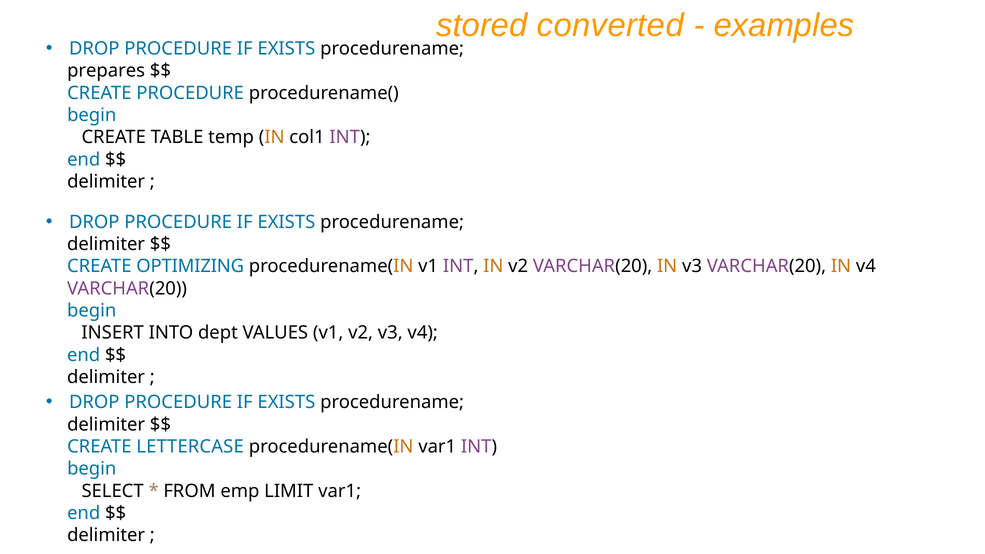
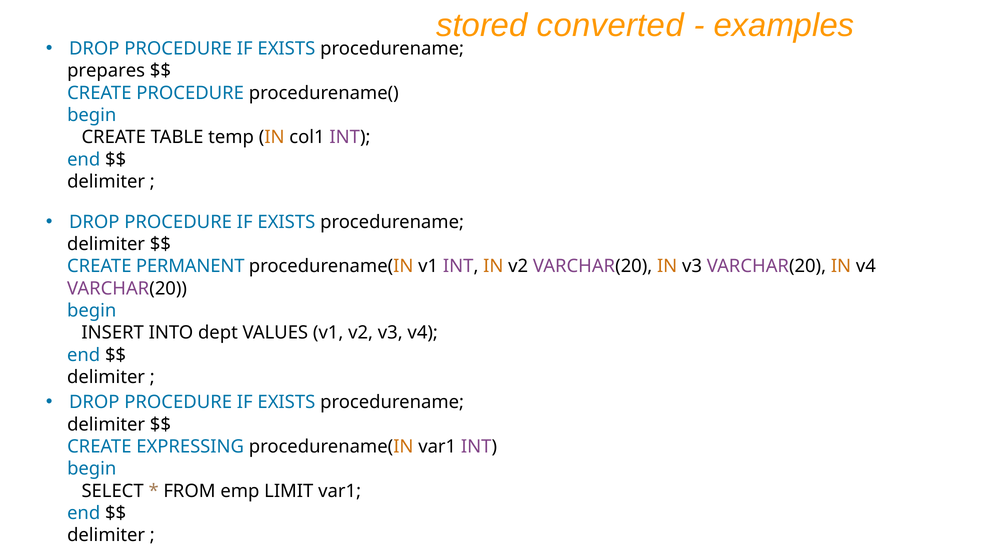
OPTIMIZING: OPTIMIZING -> PERMANENT (190, 266)
LETTERCASE: LETTERCASE -> EXPRESSING (190, 447)
